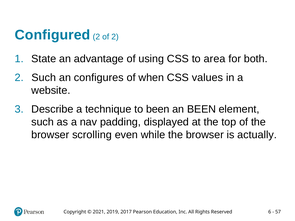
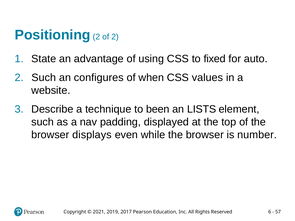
Configured: Configured -> Positioning (53, 35)
area: area -> fixed (215, 59)
both: both -> auto (256, 59)
an BEEN: BEEN -> LISTS (202, 109)
scrolling: scrolling -> displays (92, 135)
actually: actually -> number (257, 135)
